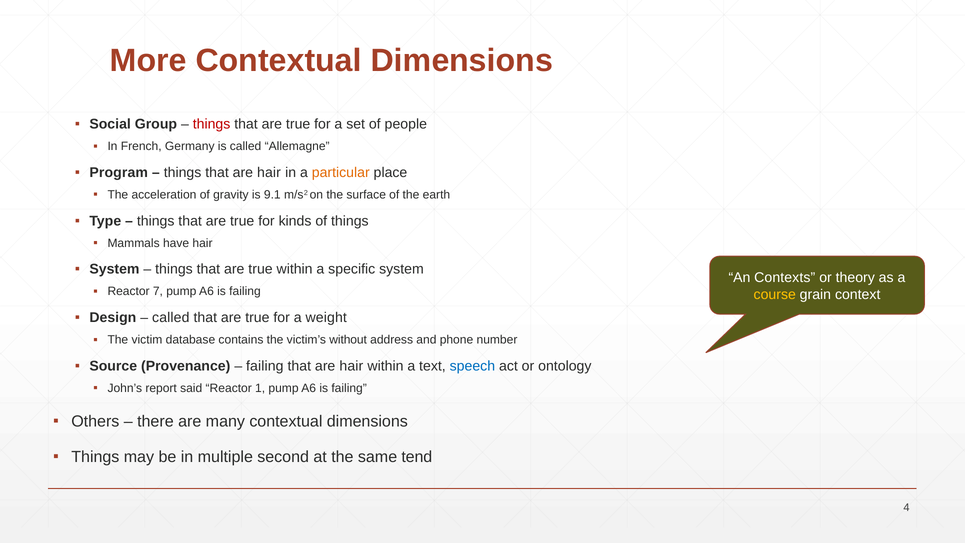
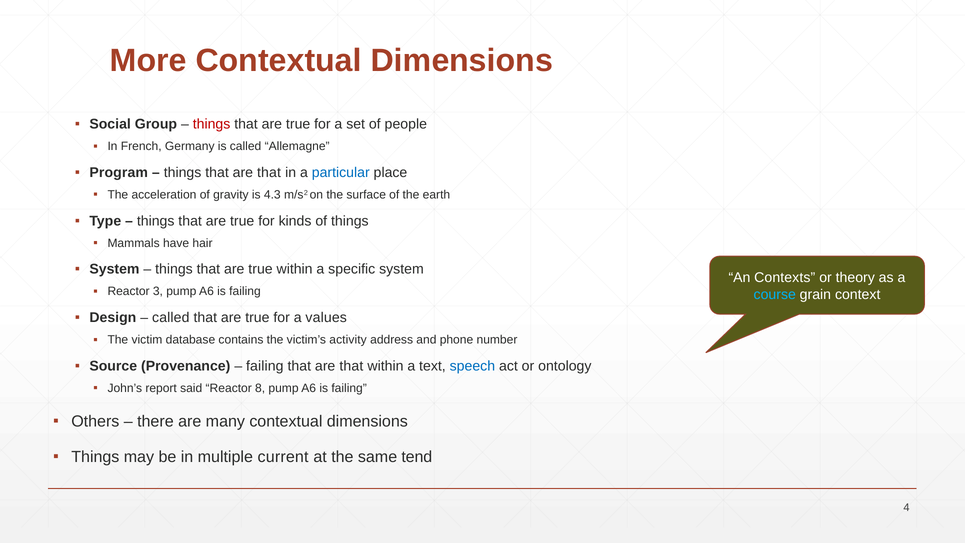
things that are hair: hair -> that (269, 173)
particular colour: orange -> blue (341, 173)
9.1: 9.1 -> 4.3 (272, 195)
7: 7 -> 3 (158, 291)
course colour: yellow -> light blue (775, 294)
weight: weight -> values (326, 318)
without: without -> activity (348, 340)
hair: hair -> that (351, 366)
1: 1 -> 8 (260, 388)
second: second -> current (283, 457)
